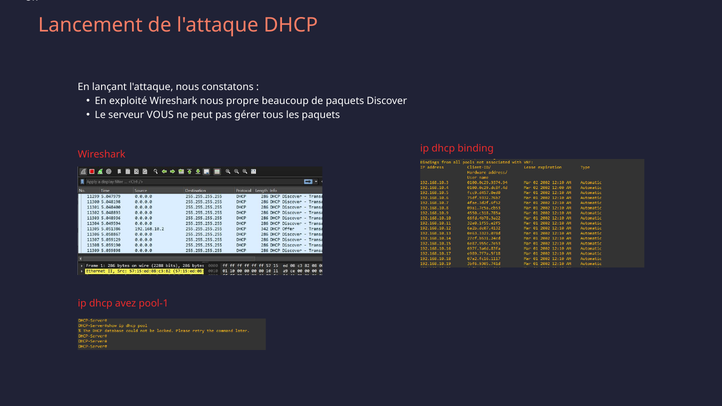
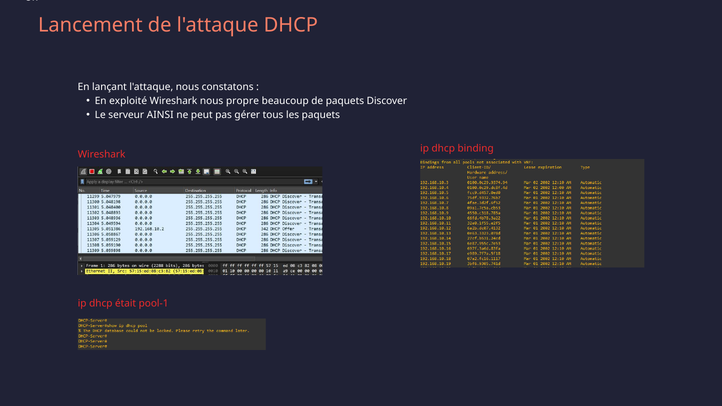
VOUS: VOUS -> AINSI (160, 115)
avez: avez -> était (126, 303)
